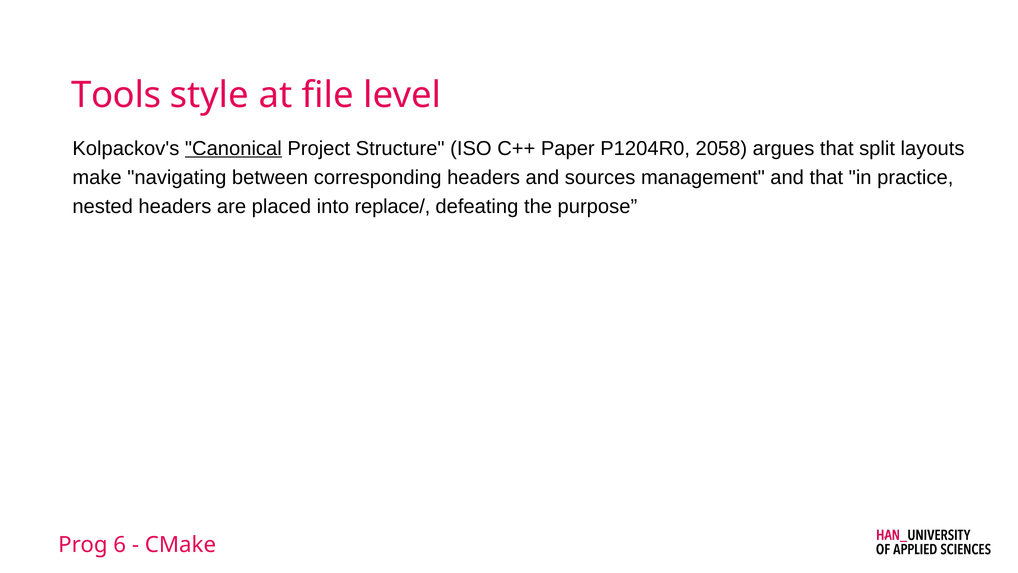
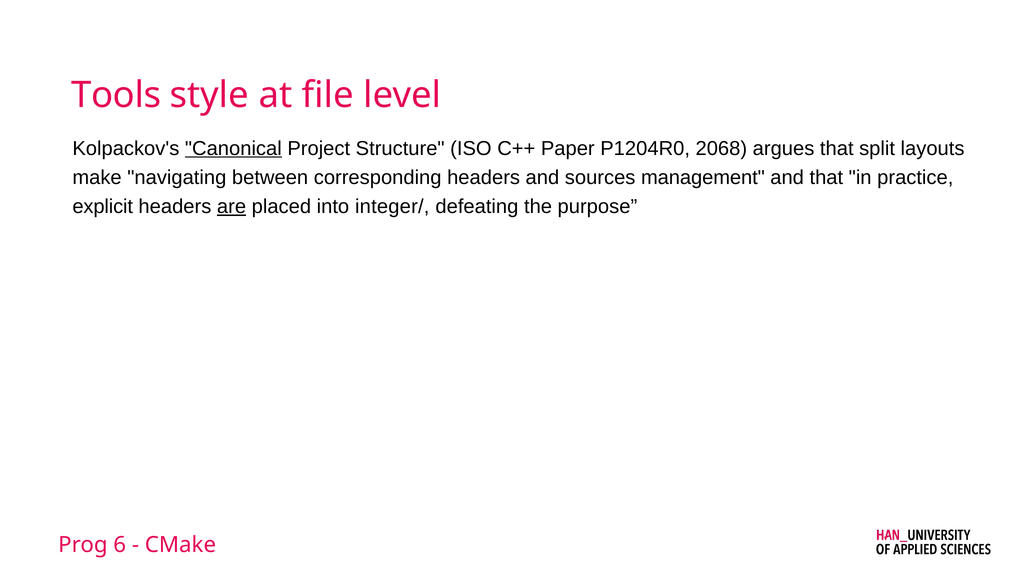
2058: 2058 -> 2068 (721, 148)
nested: nested -> explicit (103, 206)
are underline: none -> present (232, 206)
replace/: replace/ -> integer/ (392, 206)
